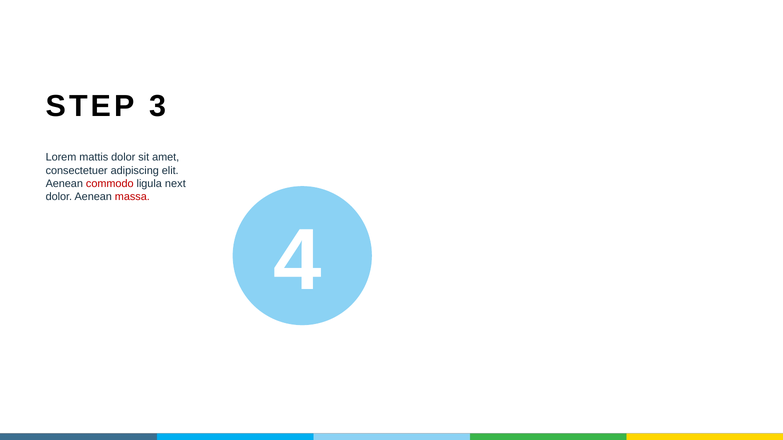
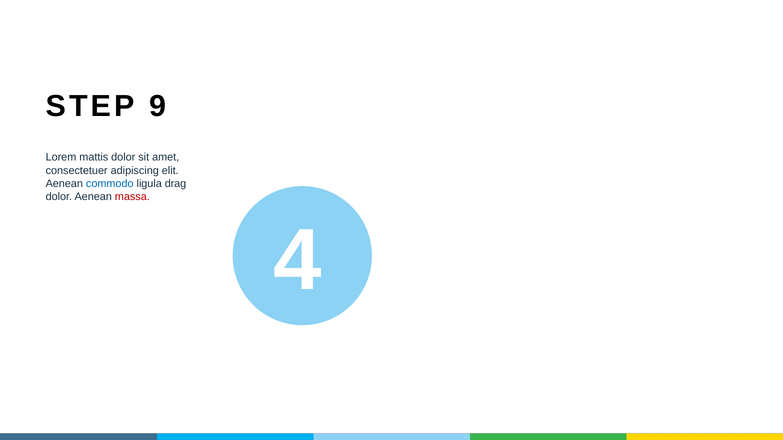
3: 3 -> 9 (158, 106)
commodo colour: red -> blue (110, 184)
next: next -> drag (175, 184)
